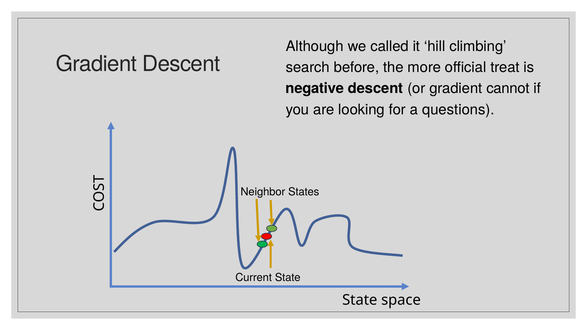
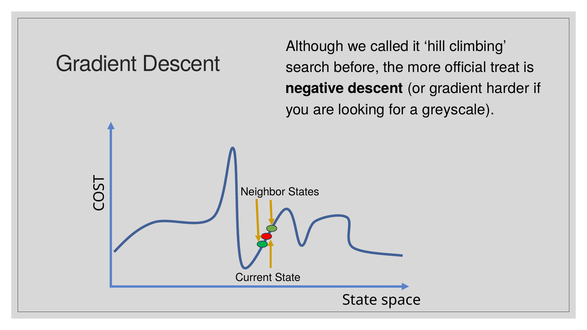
cannot: cannot -> harder (508, 88)
questions: questions -> greyscale (458, 110)
